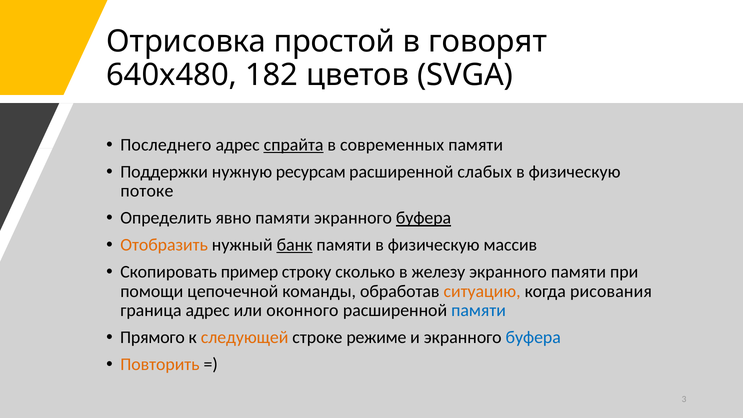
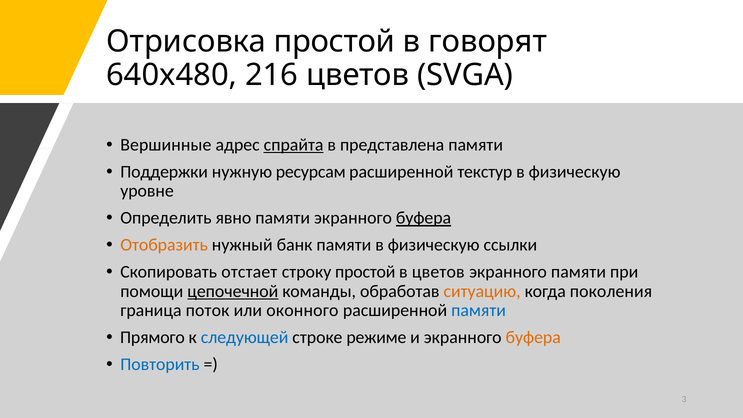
182: 182 -> 216 (272, 75)
Последнего: Последнего -> Вершинные (166, 145)
современных: современных -> представлена (392, 145)
слабых: слабых -> текстур (485, 172)
потоке: потоке -> уровне (147, 191)
банк underline: present -> none (295, 245)
массив: массив -> ссылки (510, 245)
пример: пример -> отстает (249, 272)
строку сколько: сколько -> простой (365, 272)
в железу: железу -> цветов (438, 272)
цепочечной underline: none -> present (233, 291)
рисования: рисования -> поколения (611, 291)
граница адрес: адрес -> поток (208, 310)
следующей colour: orange -> blue (245, 337)
буфера colour: blue -> orange (533, 337)
Повторить colour: orange -> blue (160, 364)
